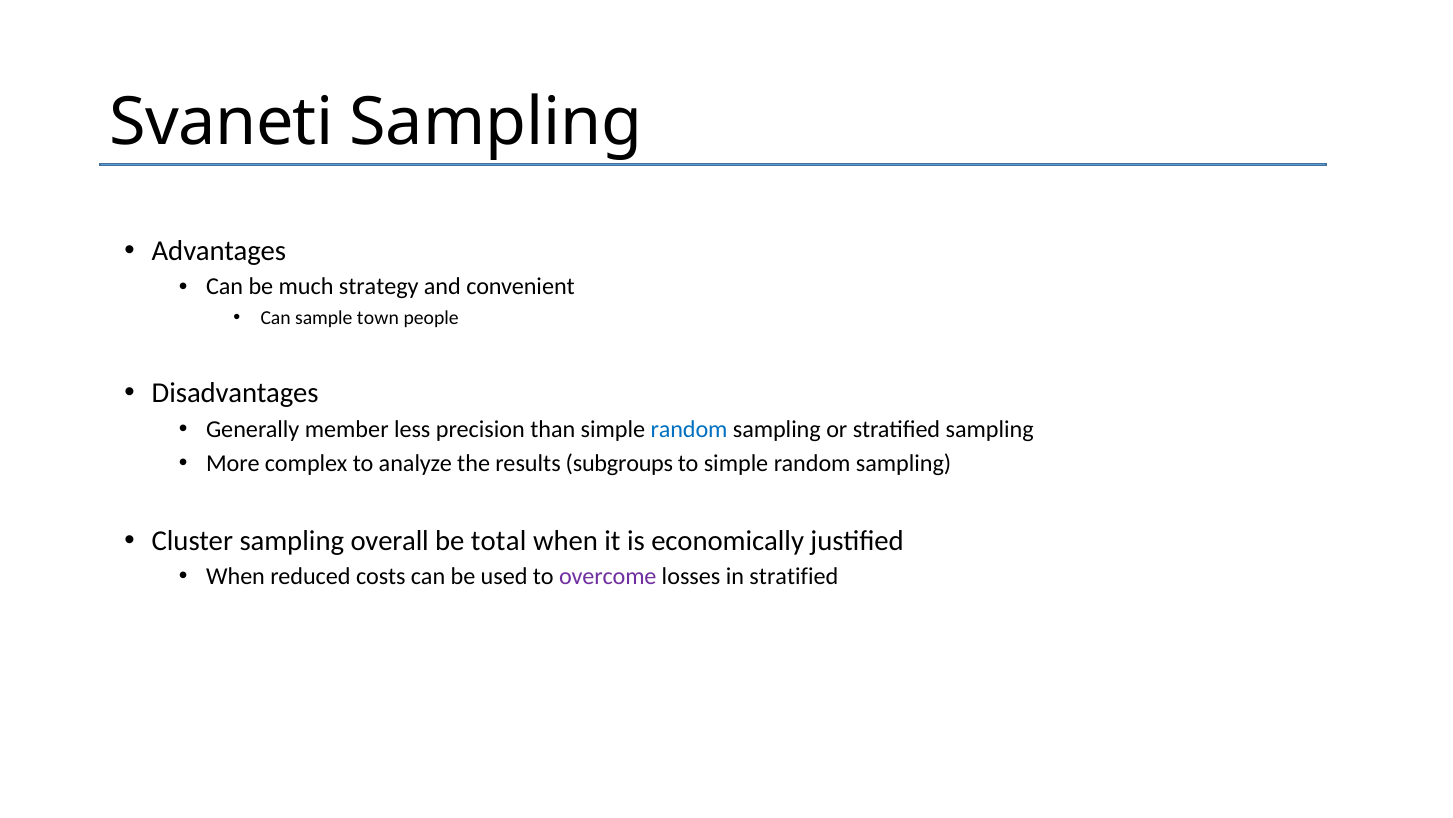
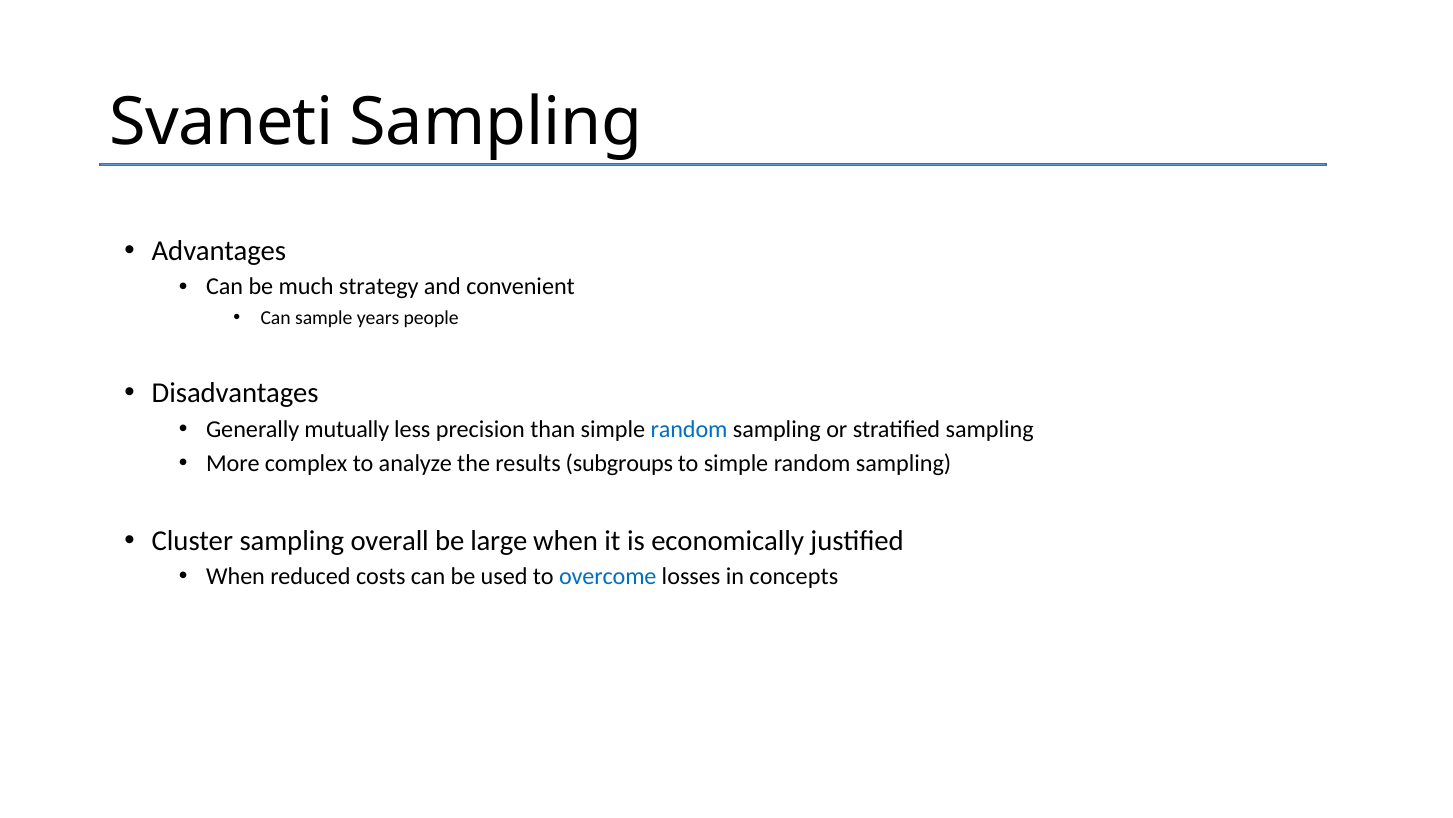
town: town -> years (378, 318)
member: member -> mutually (347, 429)
total: total -> large (499, 540)
overcome colour: purple -> blue (608, 576)
in stratified: stratified -> concepts (794, 576)
